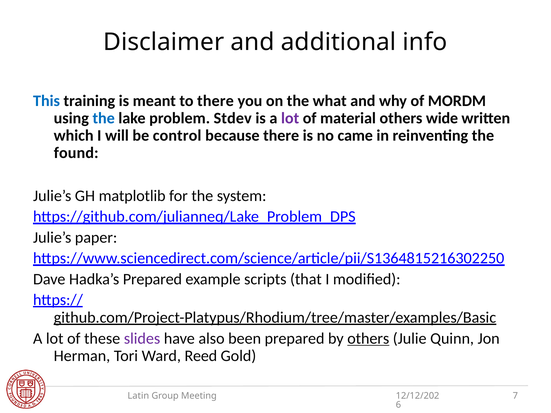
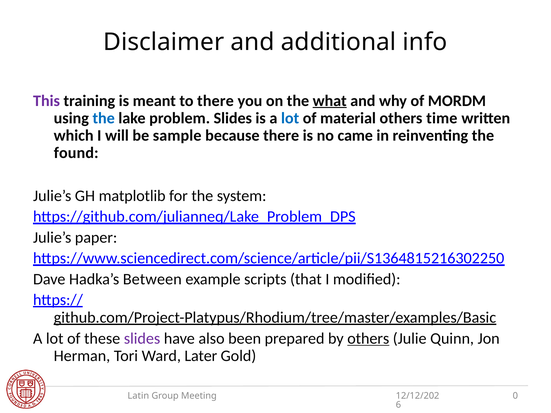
This colour: blue -> purple (46, 101)
what underline: none -> present (330, 101)
problem Stdev: Stdev -> Slides (233, 118)
lot colour: purple -> blue (290, 118)
wide: wide -> time (442, 118)
control: control -> sample (177, 135)
Hadka’s Prepared: Prepared -> Between (152, 279)
Reed: Reed -> Later (201, 356)
7: 7 -> 0 (515, 396)
